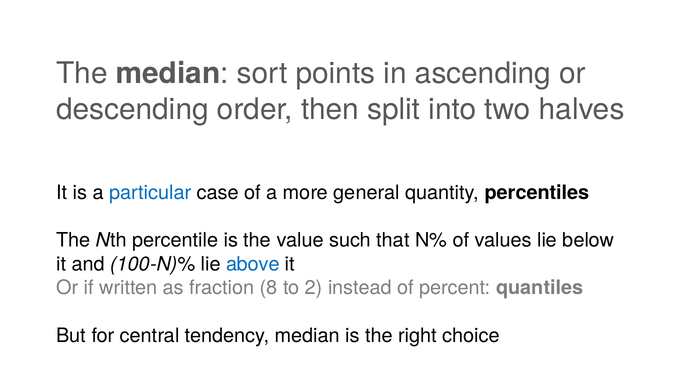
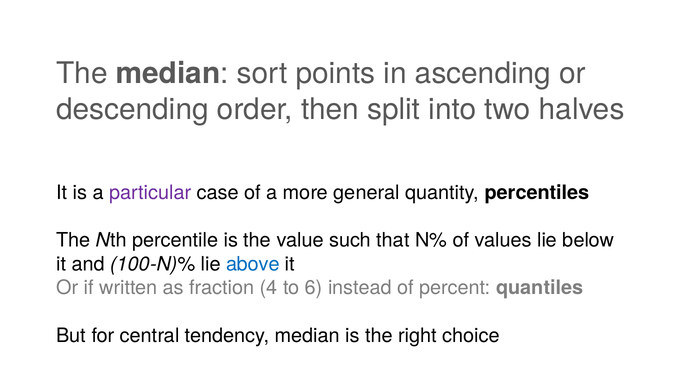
particular colour: blue -> purple (150, 193)
8: 8 -> 4 (269, 288)
2: 2 -> 6 (314, 288)
